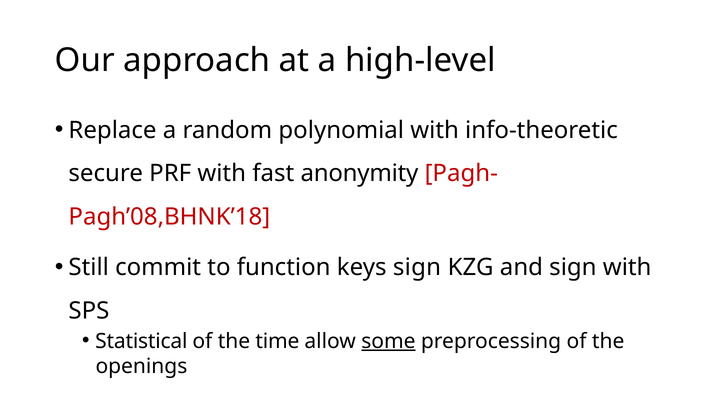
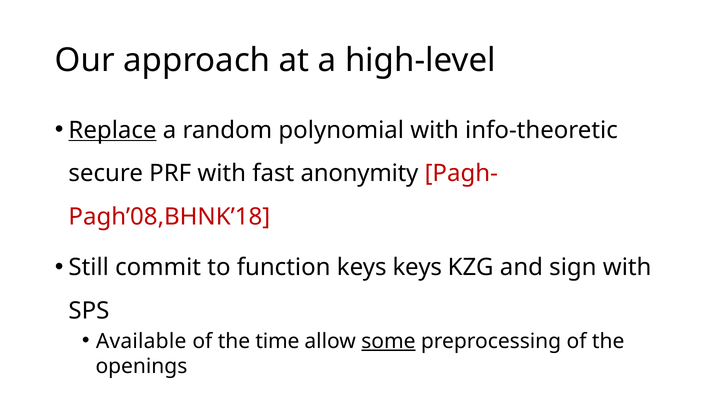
Replace underline: none -> present (113, 130)
keys sign: sign -> keys (417, 268)
Statistical: Statistical -> Available (141, 342)
